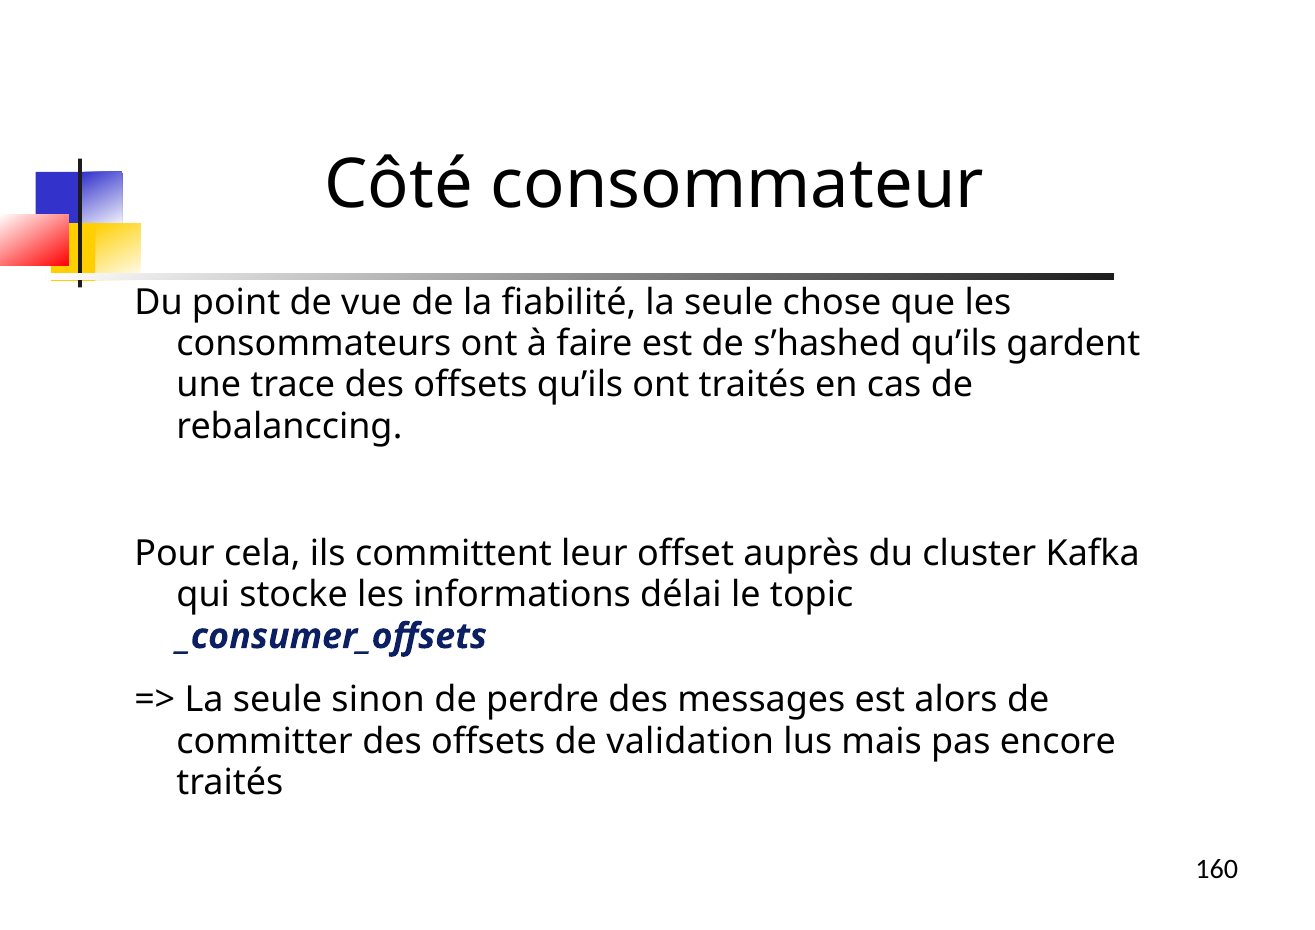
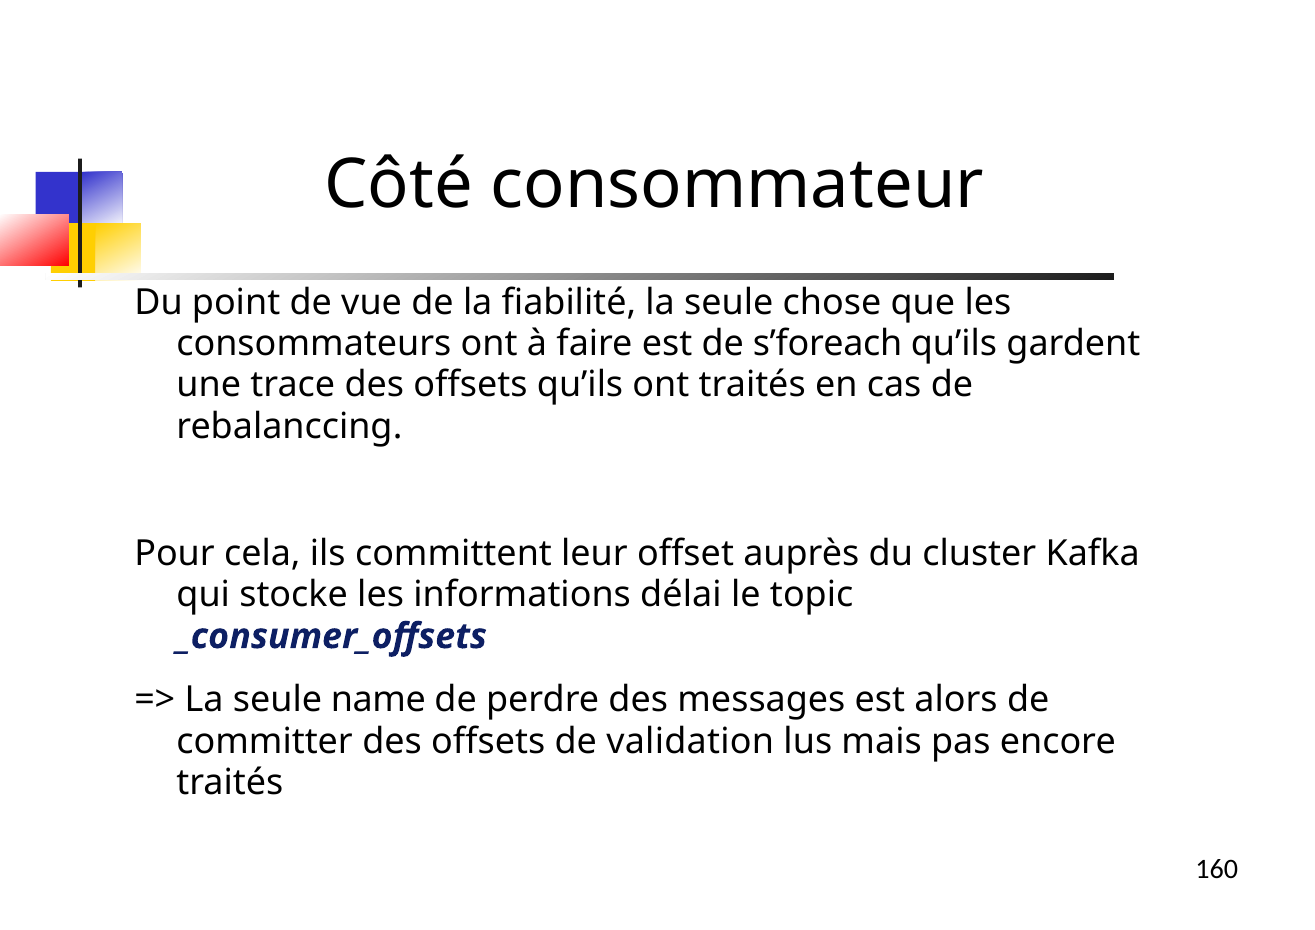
s’hashed: s’hashed -> s’foreach (828, 344)
sinon: sinon -> name (378, 700)
